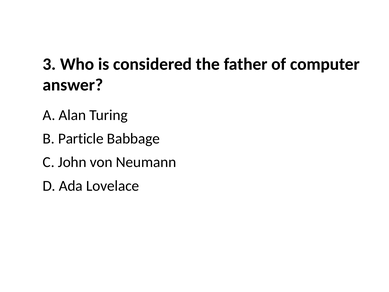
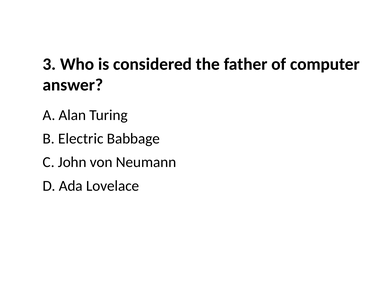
Particle: Particle -> Electric (81, 139)
